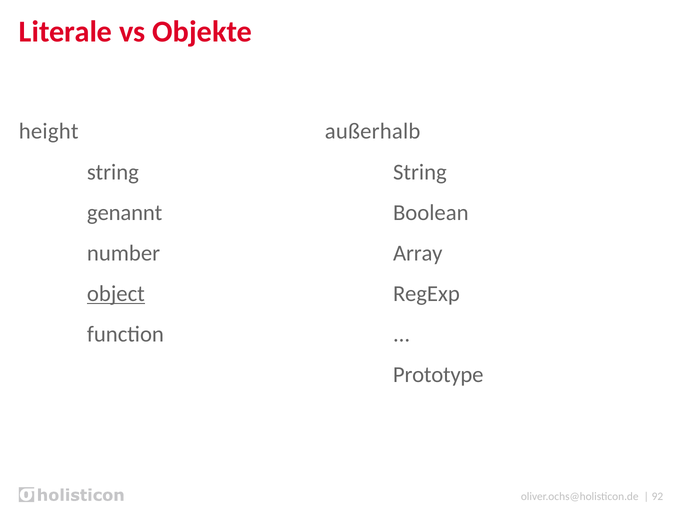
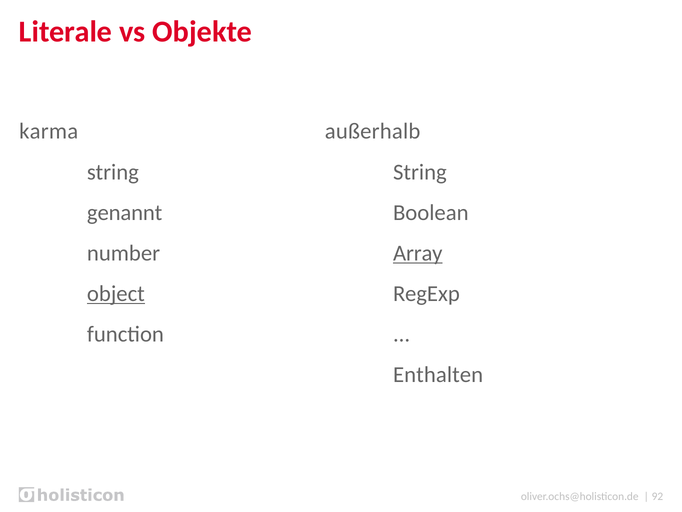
height: height -> karma (49, 131)
Array underline: none -> present (418, 253)
Prototype: Prototype -> Enthalten (438, 375)
